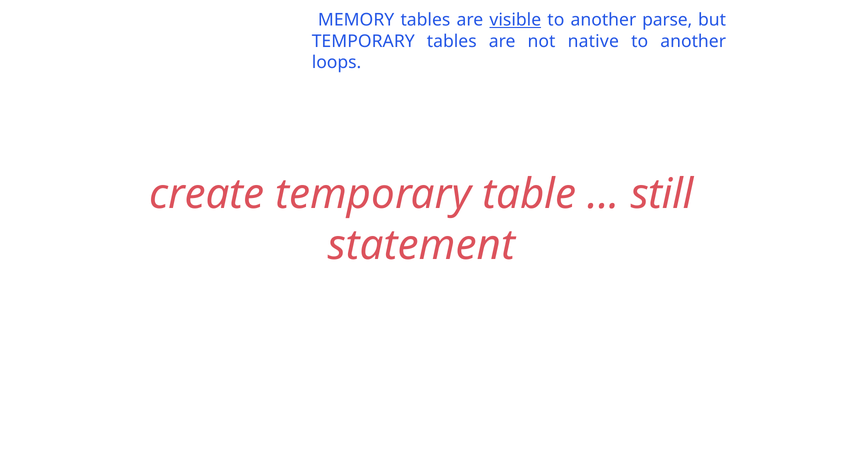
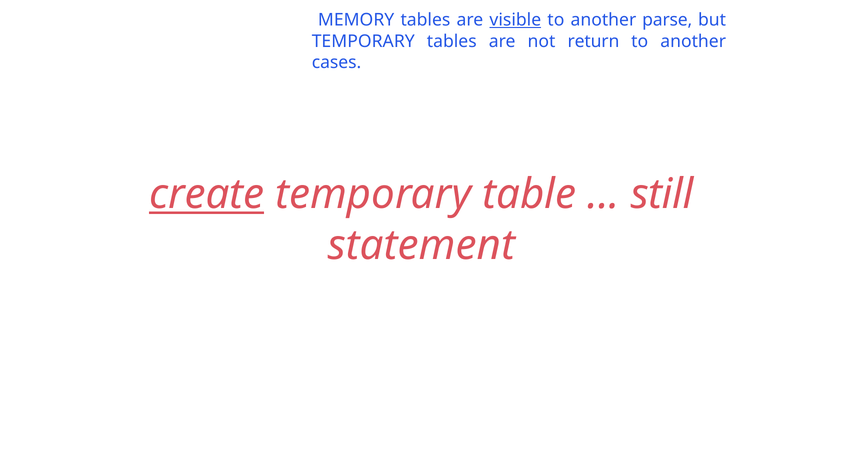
native: native -> return (593, 41)
loops: loops -> cases (337, 62)
create underline: none -> present (207, 195)
